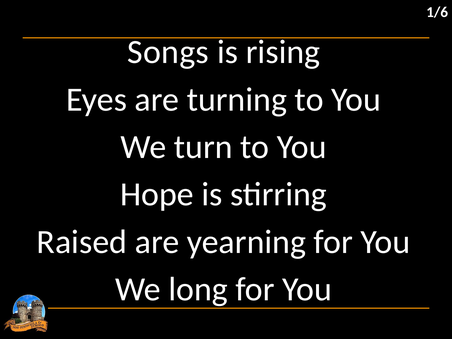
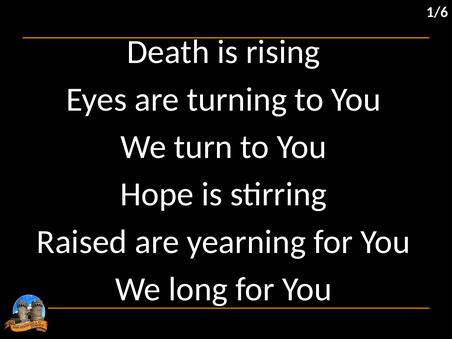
Songs: Songs -> Death (168, 52)
